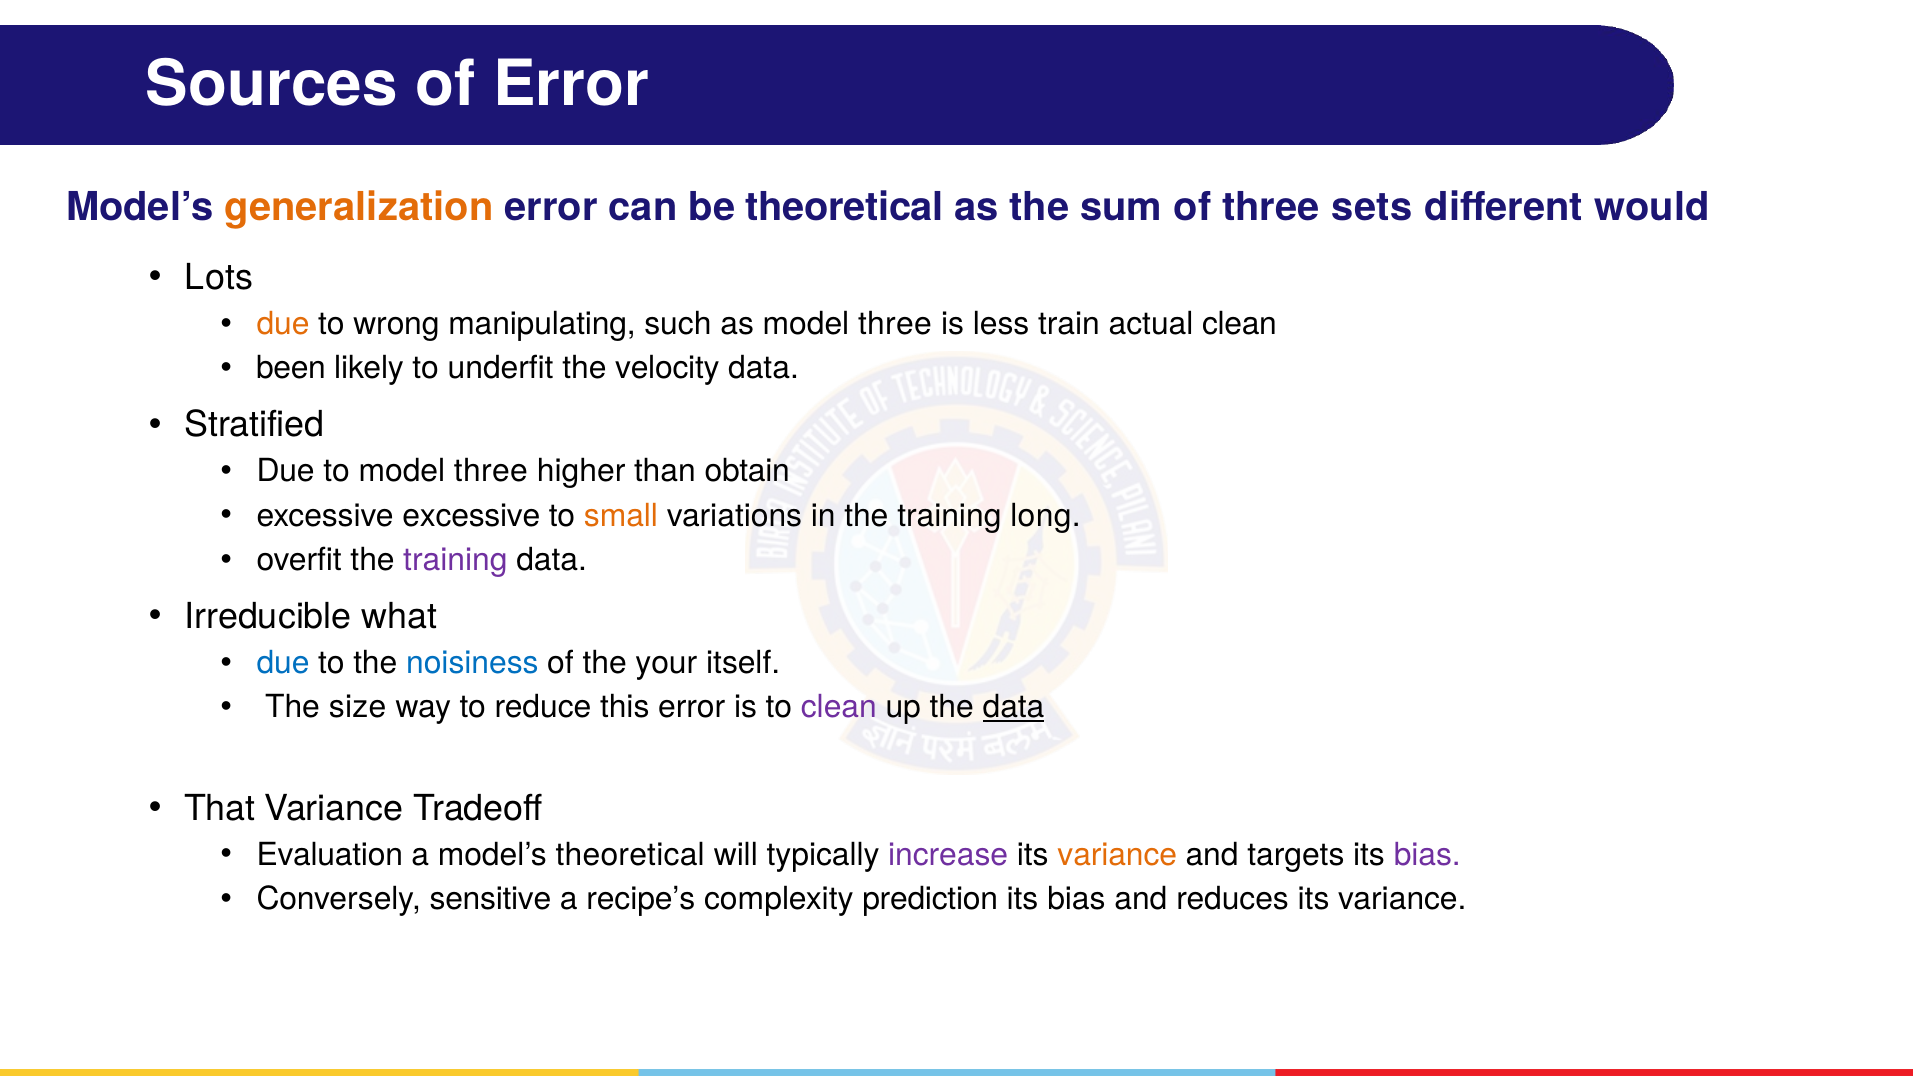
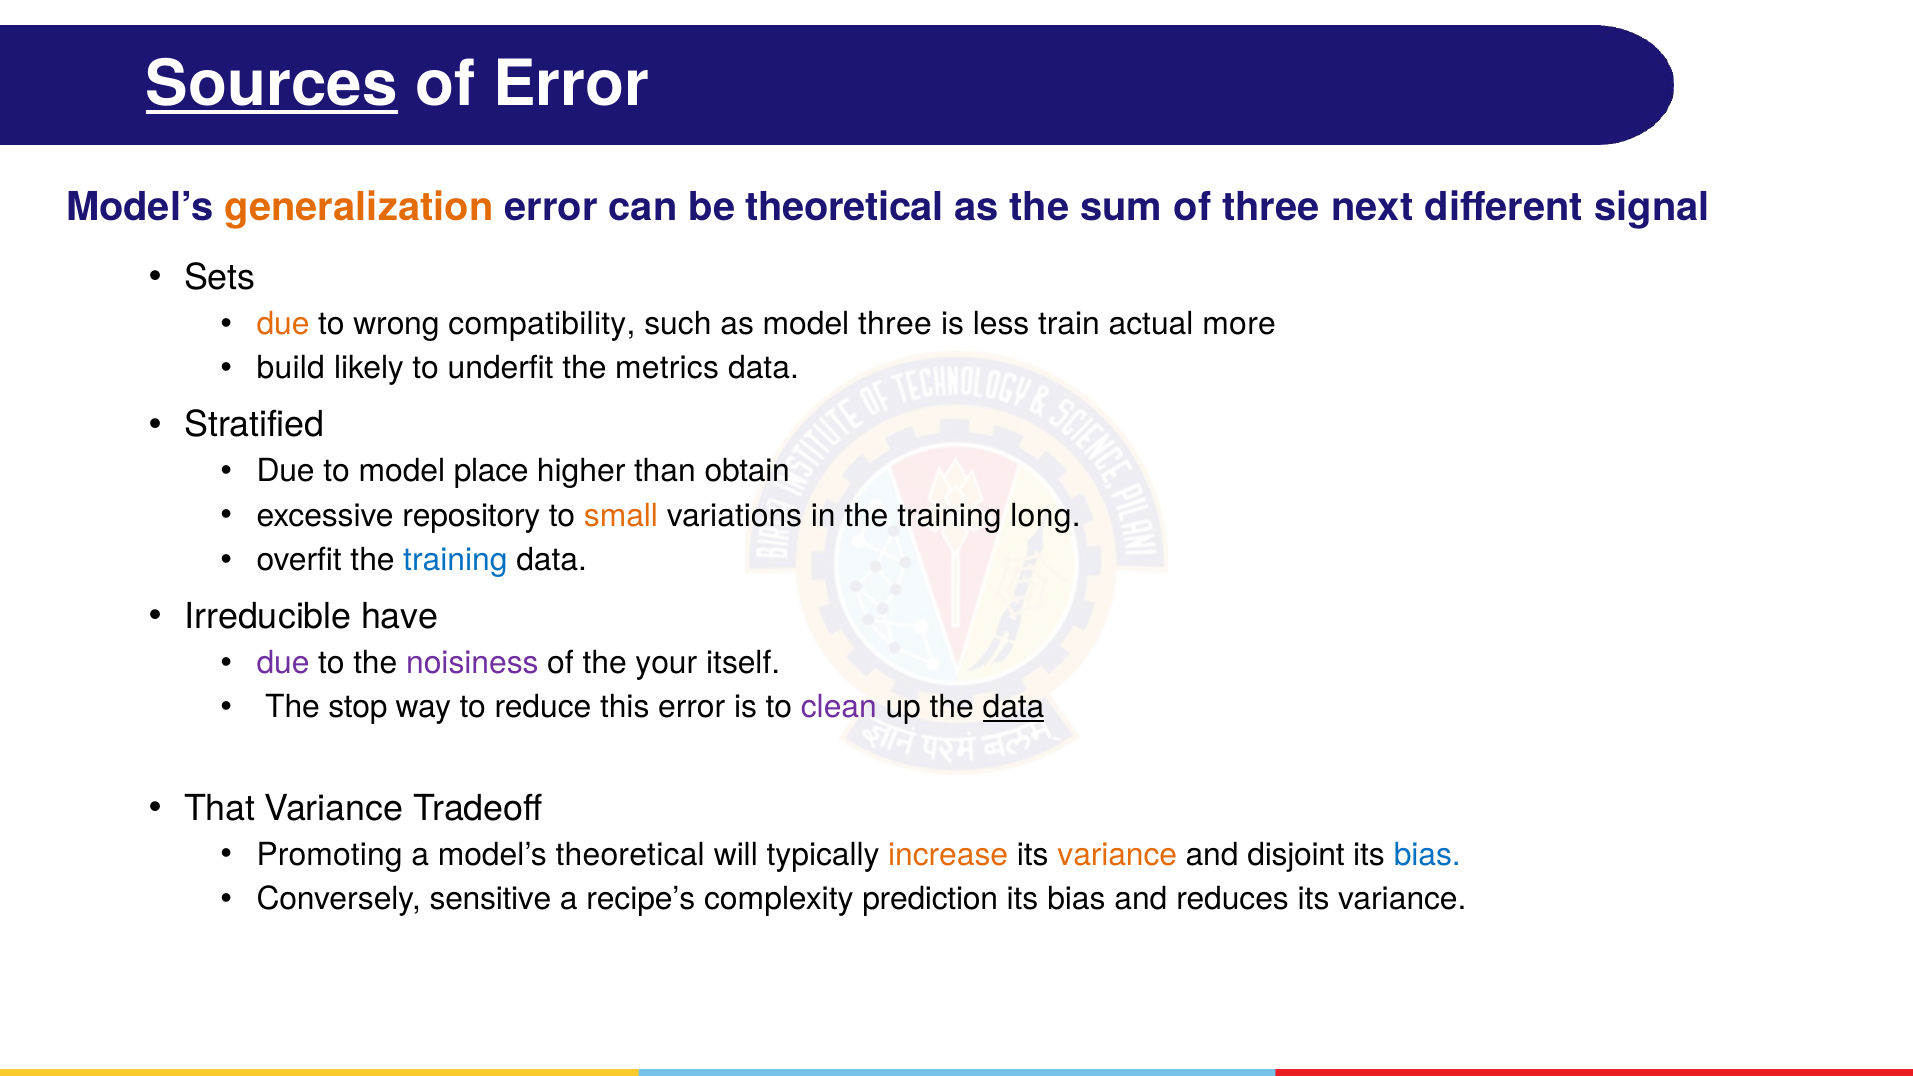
Sources underline: none -> present (272, 85)
sets: sets -> next (1372, 208)
would: would -> signal (1652, 208)
Lots: Lots -> Sets (220, 277)
manipulating: manipulating -> compatibility (542, 324)
actual clean: clean -> more (1239, 324)
been: been -> build (291, 368)
velocity: velocity -> metrics (667, 368)
to model three: three -> place (491, 471)
excessive excessive: excessive -> repository (471, 516)
training colour: purple -> blue (455, 560)
what: what -> have (400, 617)
due colour: blue -> purple (283, 663)
noisiness colour: blue -> purple (472, 663)
size: size -> stop (358, 707)
Evaluation: Evaluation -> Promoting (330, 855)
increase colour: purple -> orange (948, 855)
targets: targets -> disjoint (1296, 855)
bias colour: purple -> blue (1427, 855)
